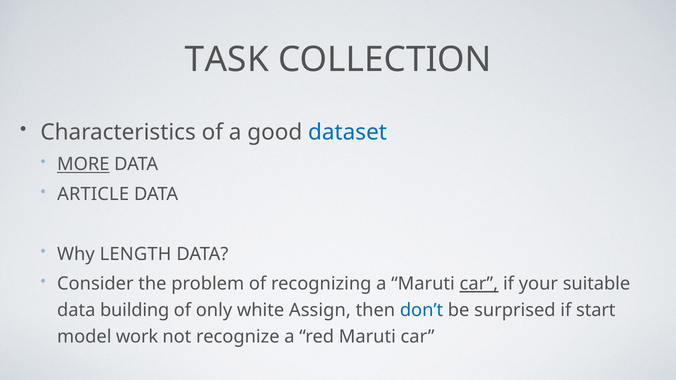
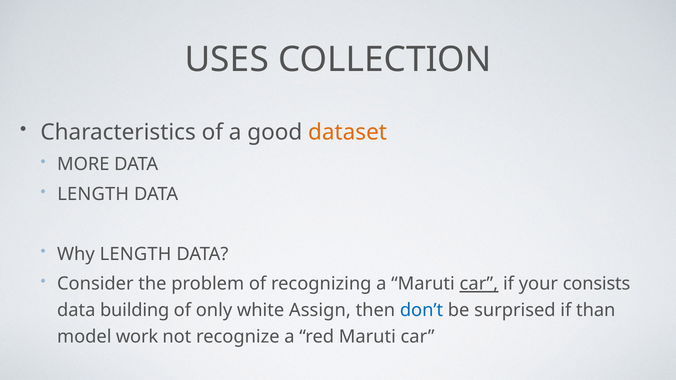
TASK: TASK -> USES (227, 60)
dataset colour: blue -> orange (348, 132)
MORE underline: present -> none (83, 165)
ARTICLE: ARTICLE -> LENGTH (93, 194)
suitable: suitable -> consists (597, 284)
start: start -> than (596, 310)
